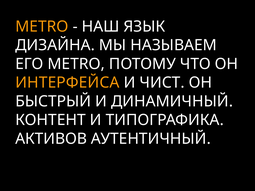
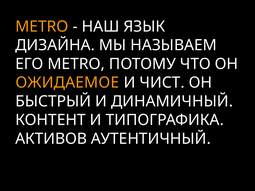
ИНТЕРФЕЙСА: ИНТЕРФЕЙСА -> ОЖИДАЕМОЕ (67, 83)
